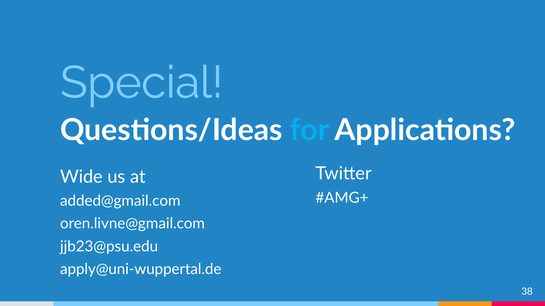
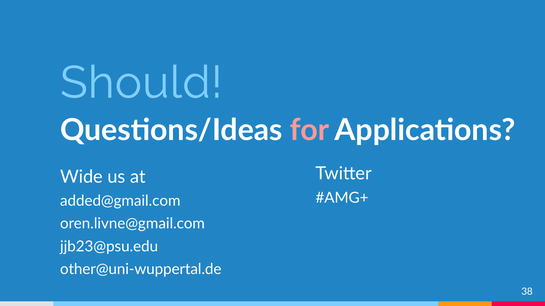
Special: Special -> Should (141, 83)
for colour: light blue -> pink (309, 130)
apply@uni-wuppertal.de: apply@uni-wuppertal.de -> other@uni-wuppertal.de (141, 270)
